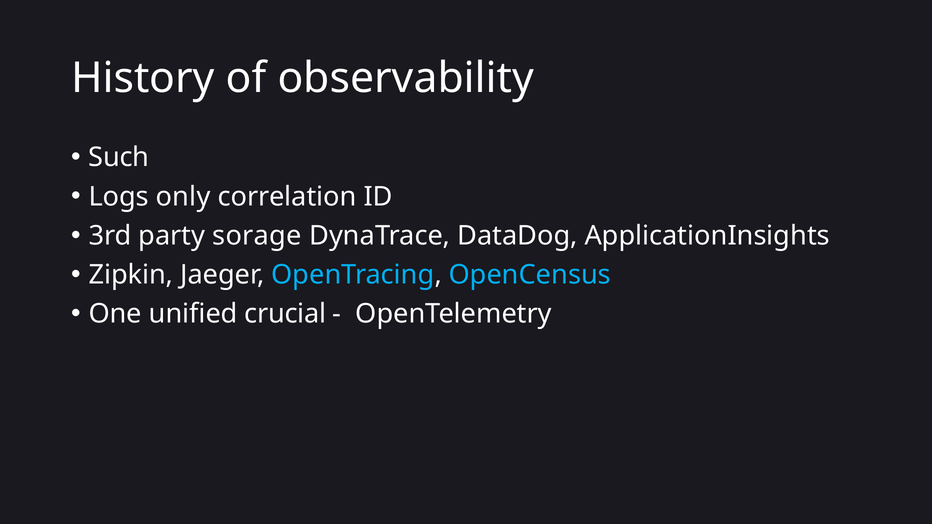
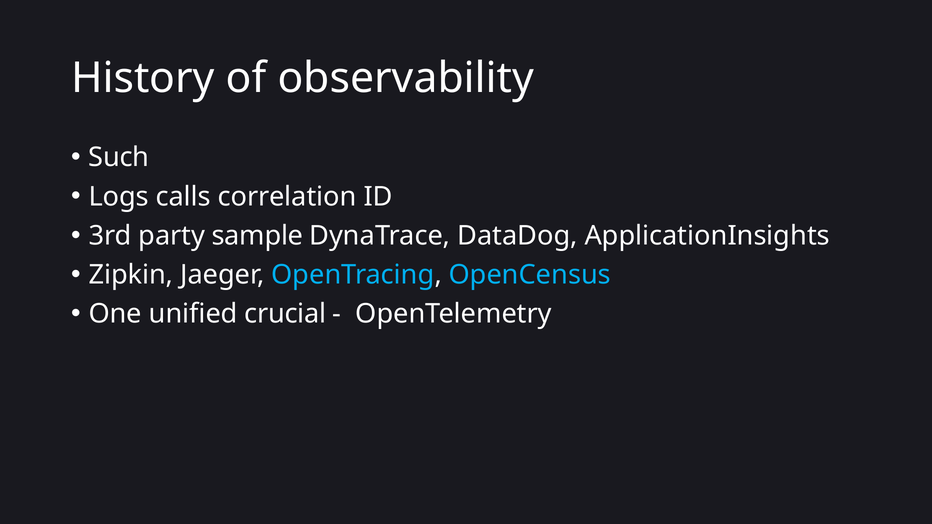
only: only -> calls (183, 197)
sorage: sorage -> sample (257, 236)
